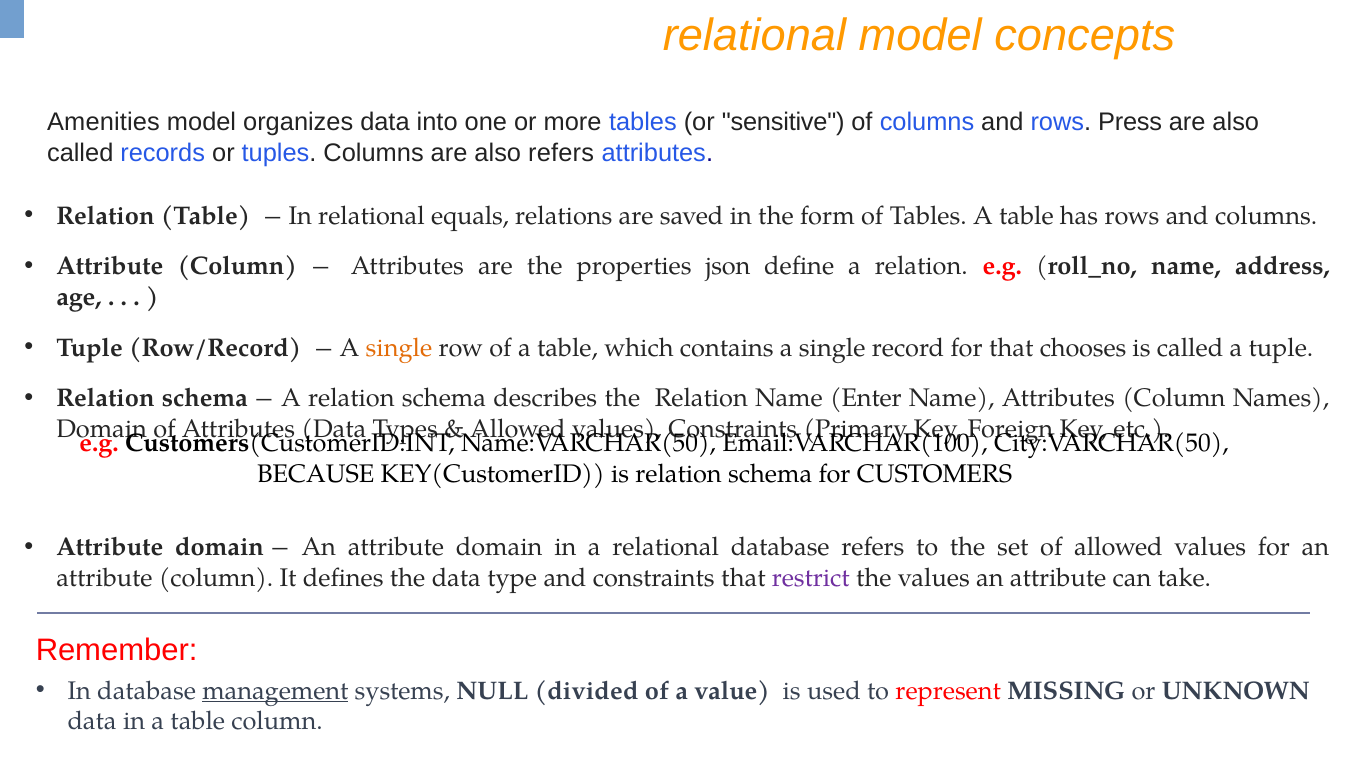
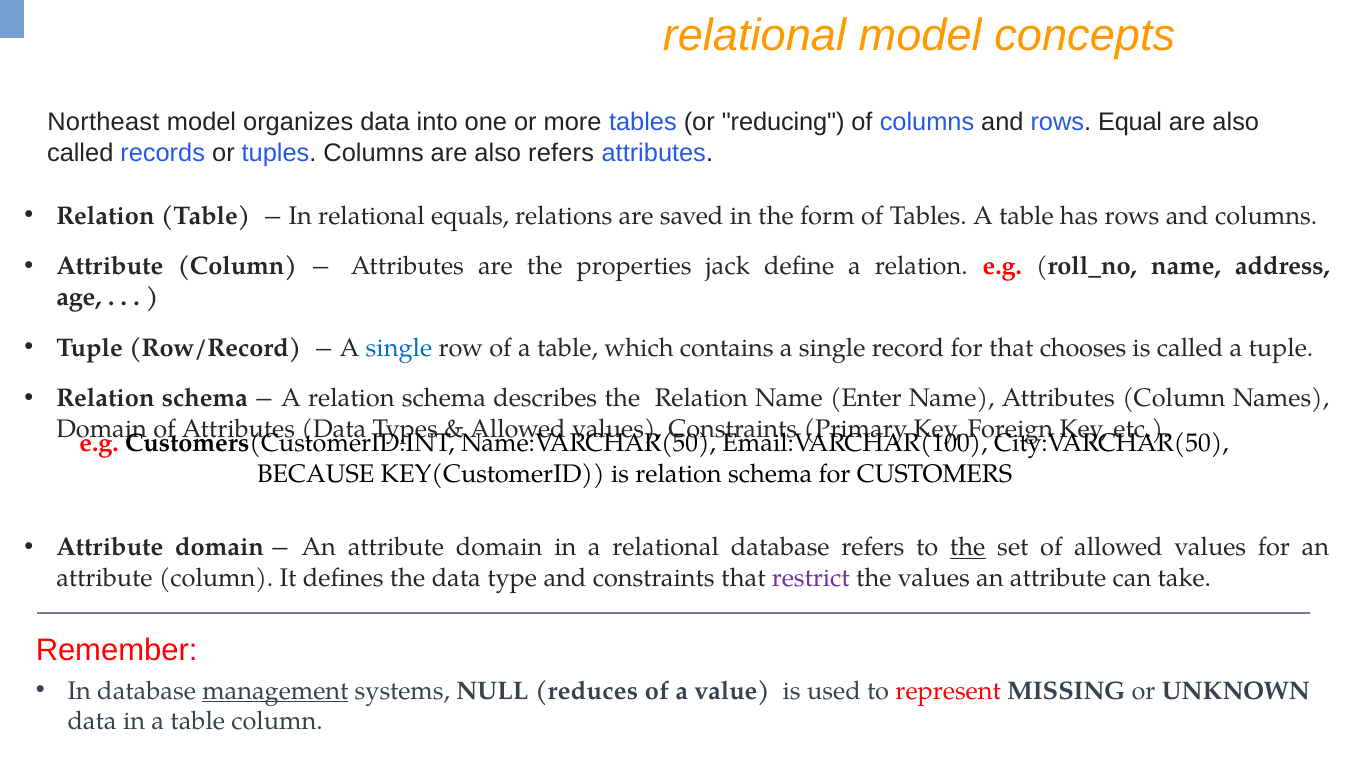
Amenities: Amenities -> Northeast (103, 122)
sensitive: sensitive -> reducing (783, 122)
Press: Press -> Equal (1130, 122)
json: json -> jack (728, 267)
single colour: orange -> blue (399, 348)
the underline: none -> present (968, 548)
divided: divided -> reduces (587, 691)
